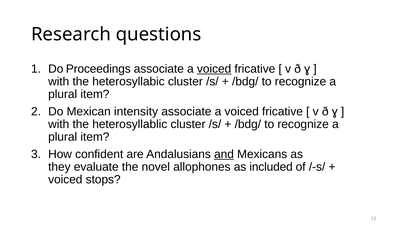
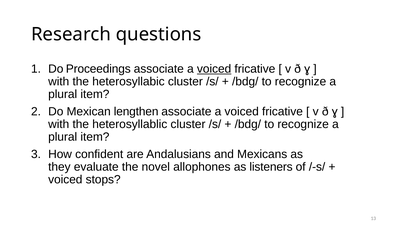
intensity: intensity -> lengthen (136, 111)
and underline: present -> none (224, 154)
included: included -> listeners (271, 167)
